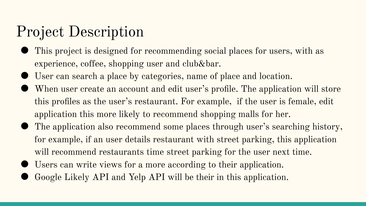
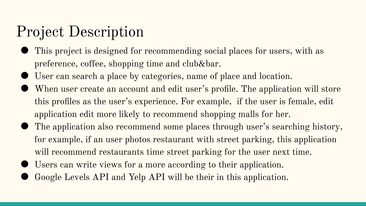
experience: experience -> preference (56, 63)
shopping user: user -> time (155, 63)
user’s restaurant: restaurant -> experience (156, 101)
application this: this -> edit (87, 114)
details: details -> photos (138, 139)
Google Likely: Likely -> Levels (77, 177)
